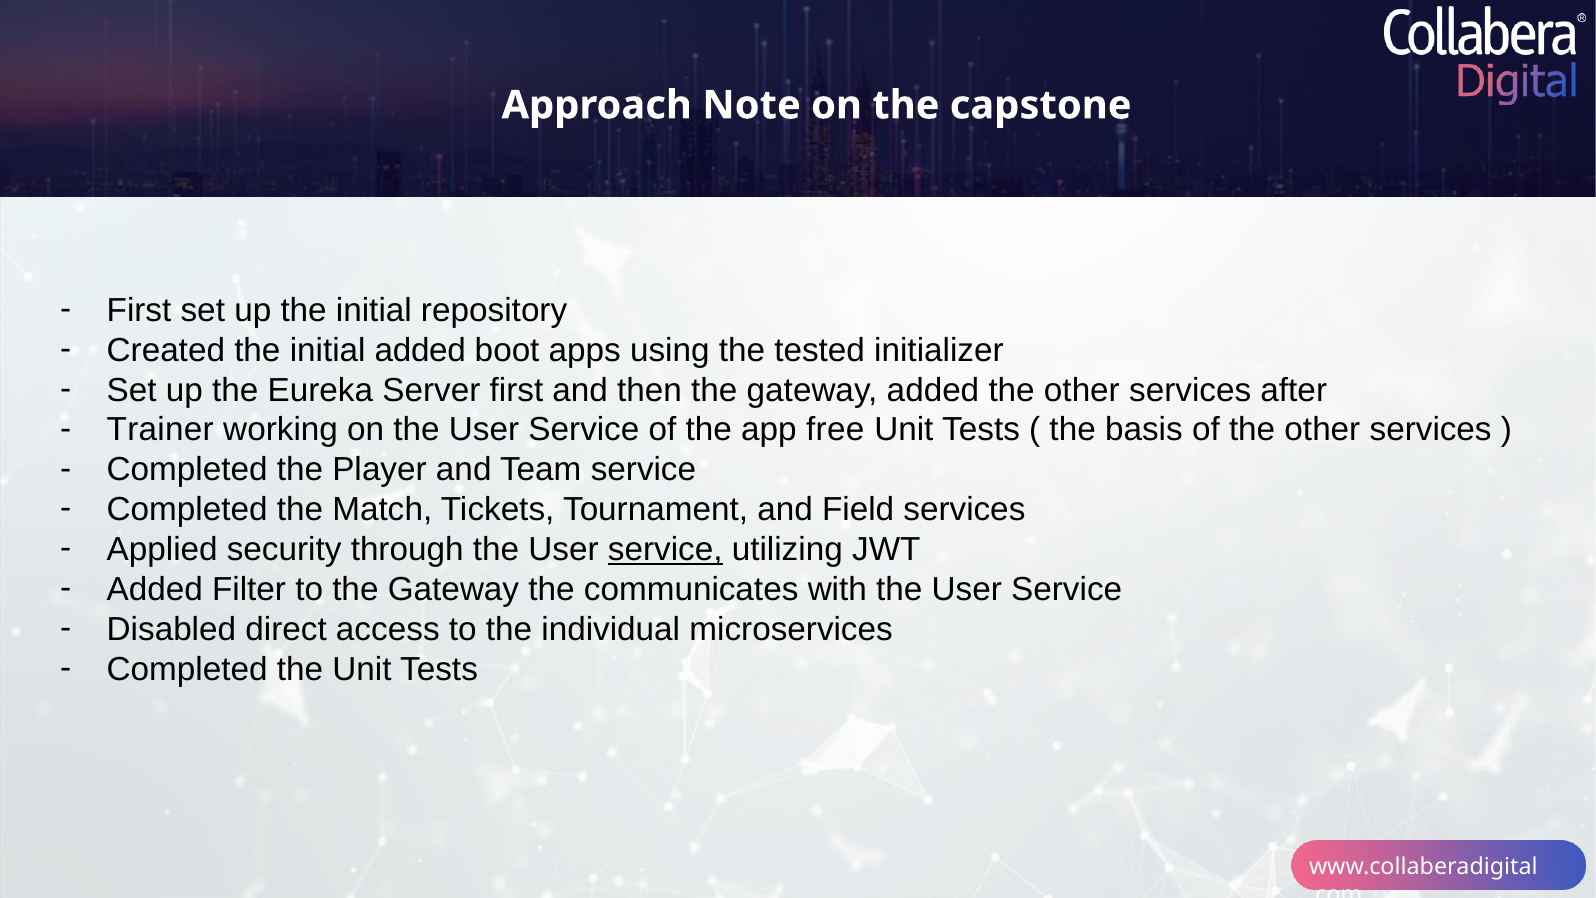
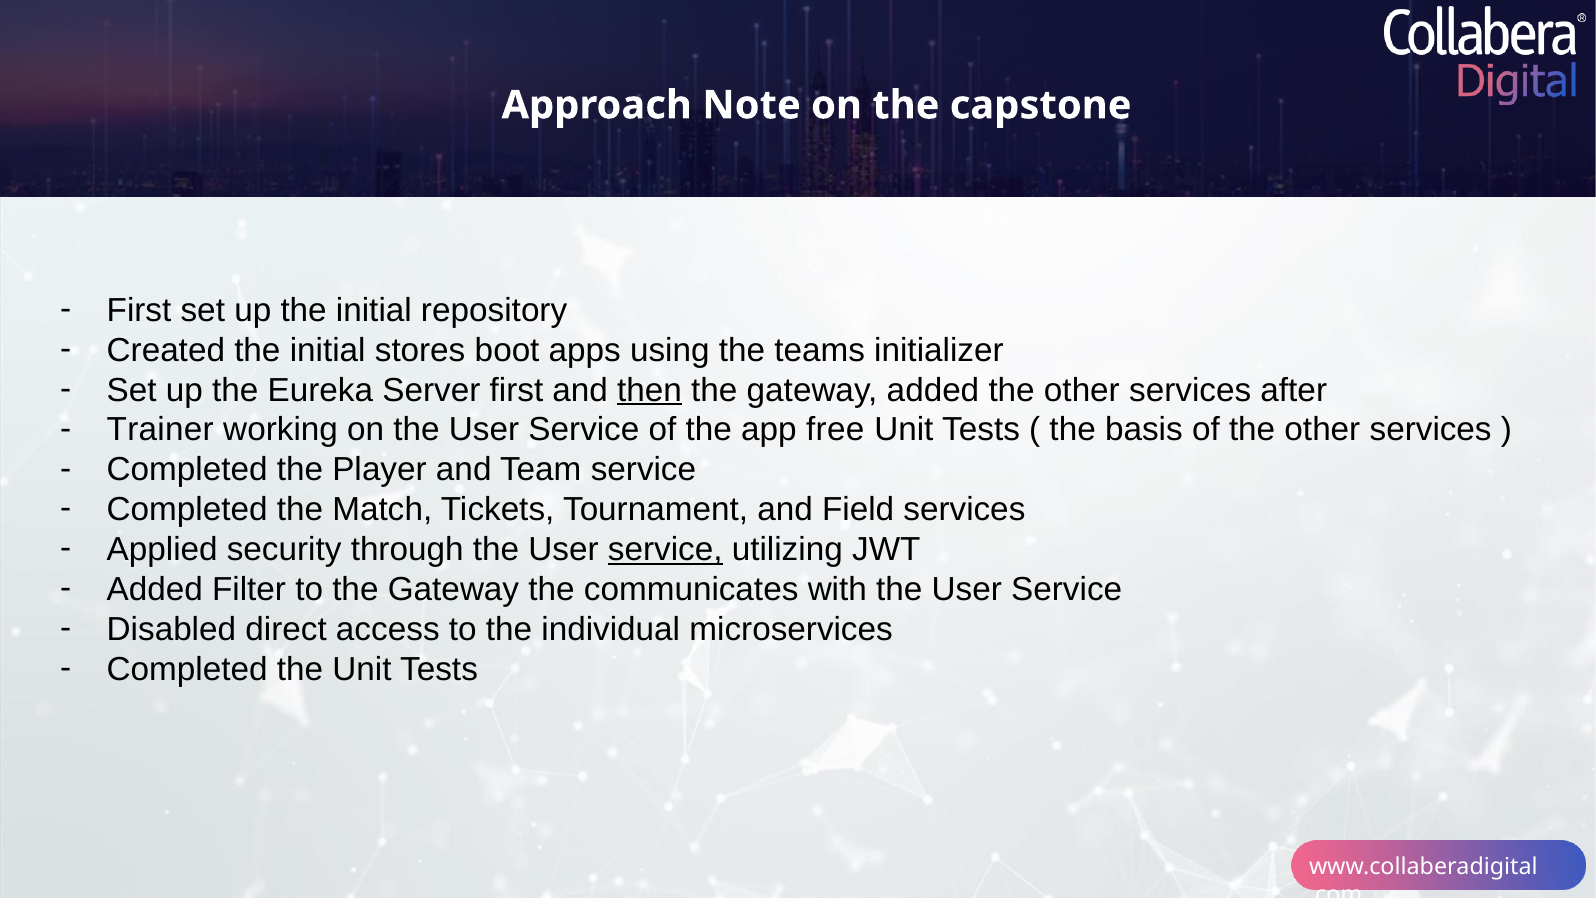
initial added: added -> stores (420, 350)
tested: tested -> teams (820, 350)
then underline: none -> present (650, 390)
